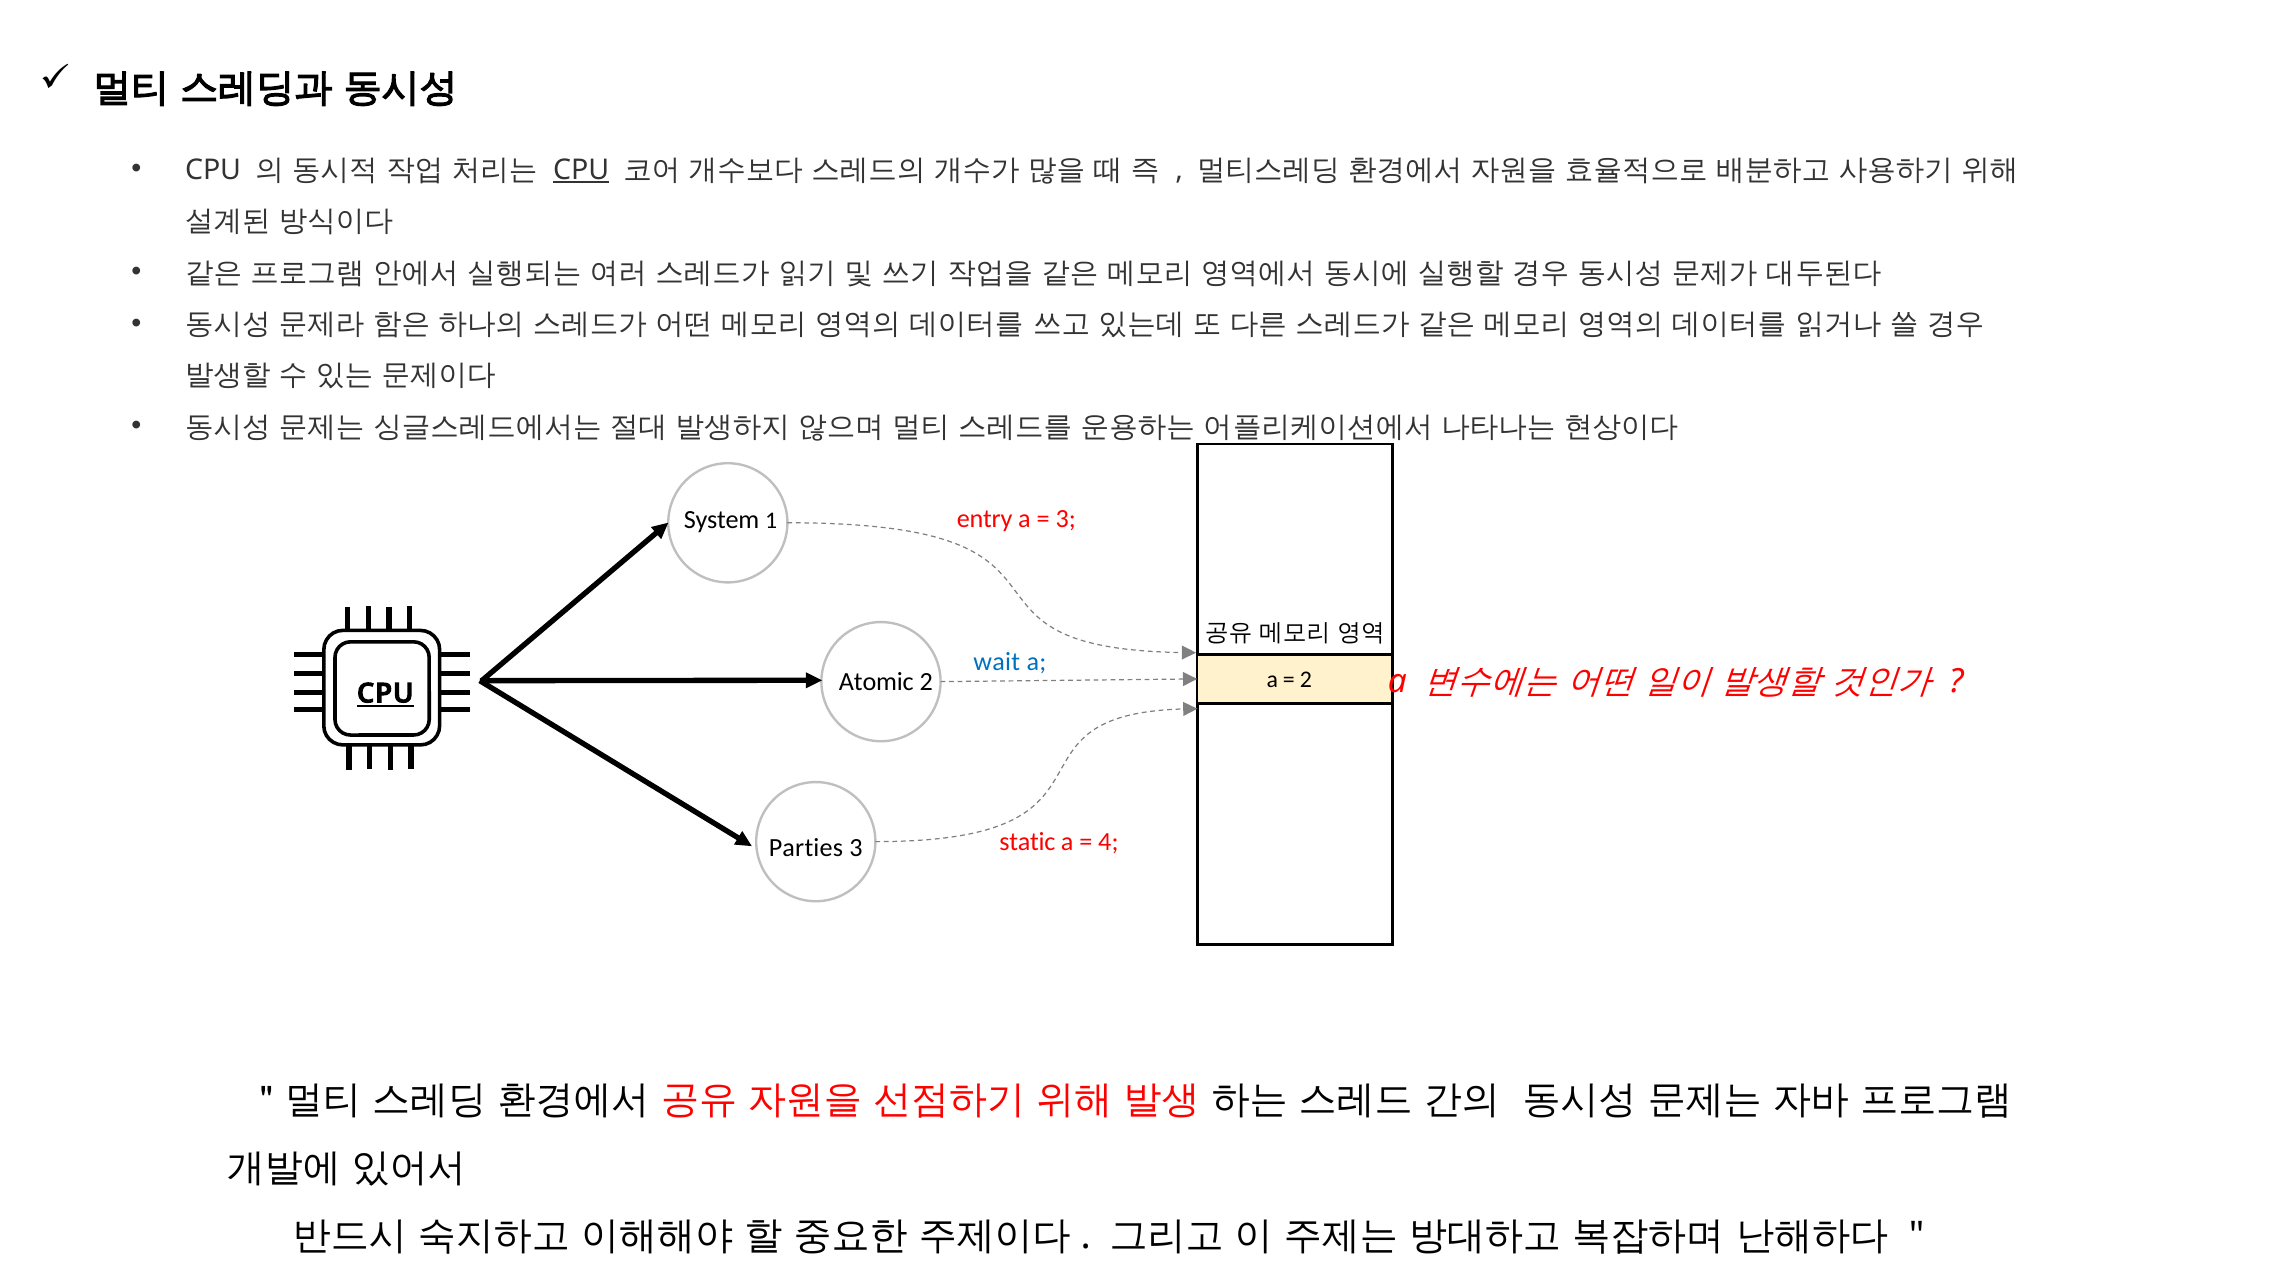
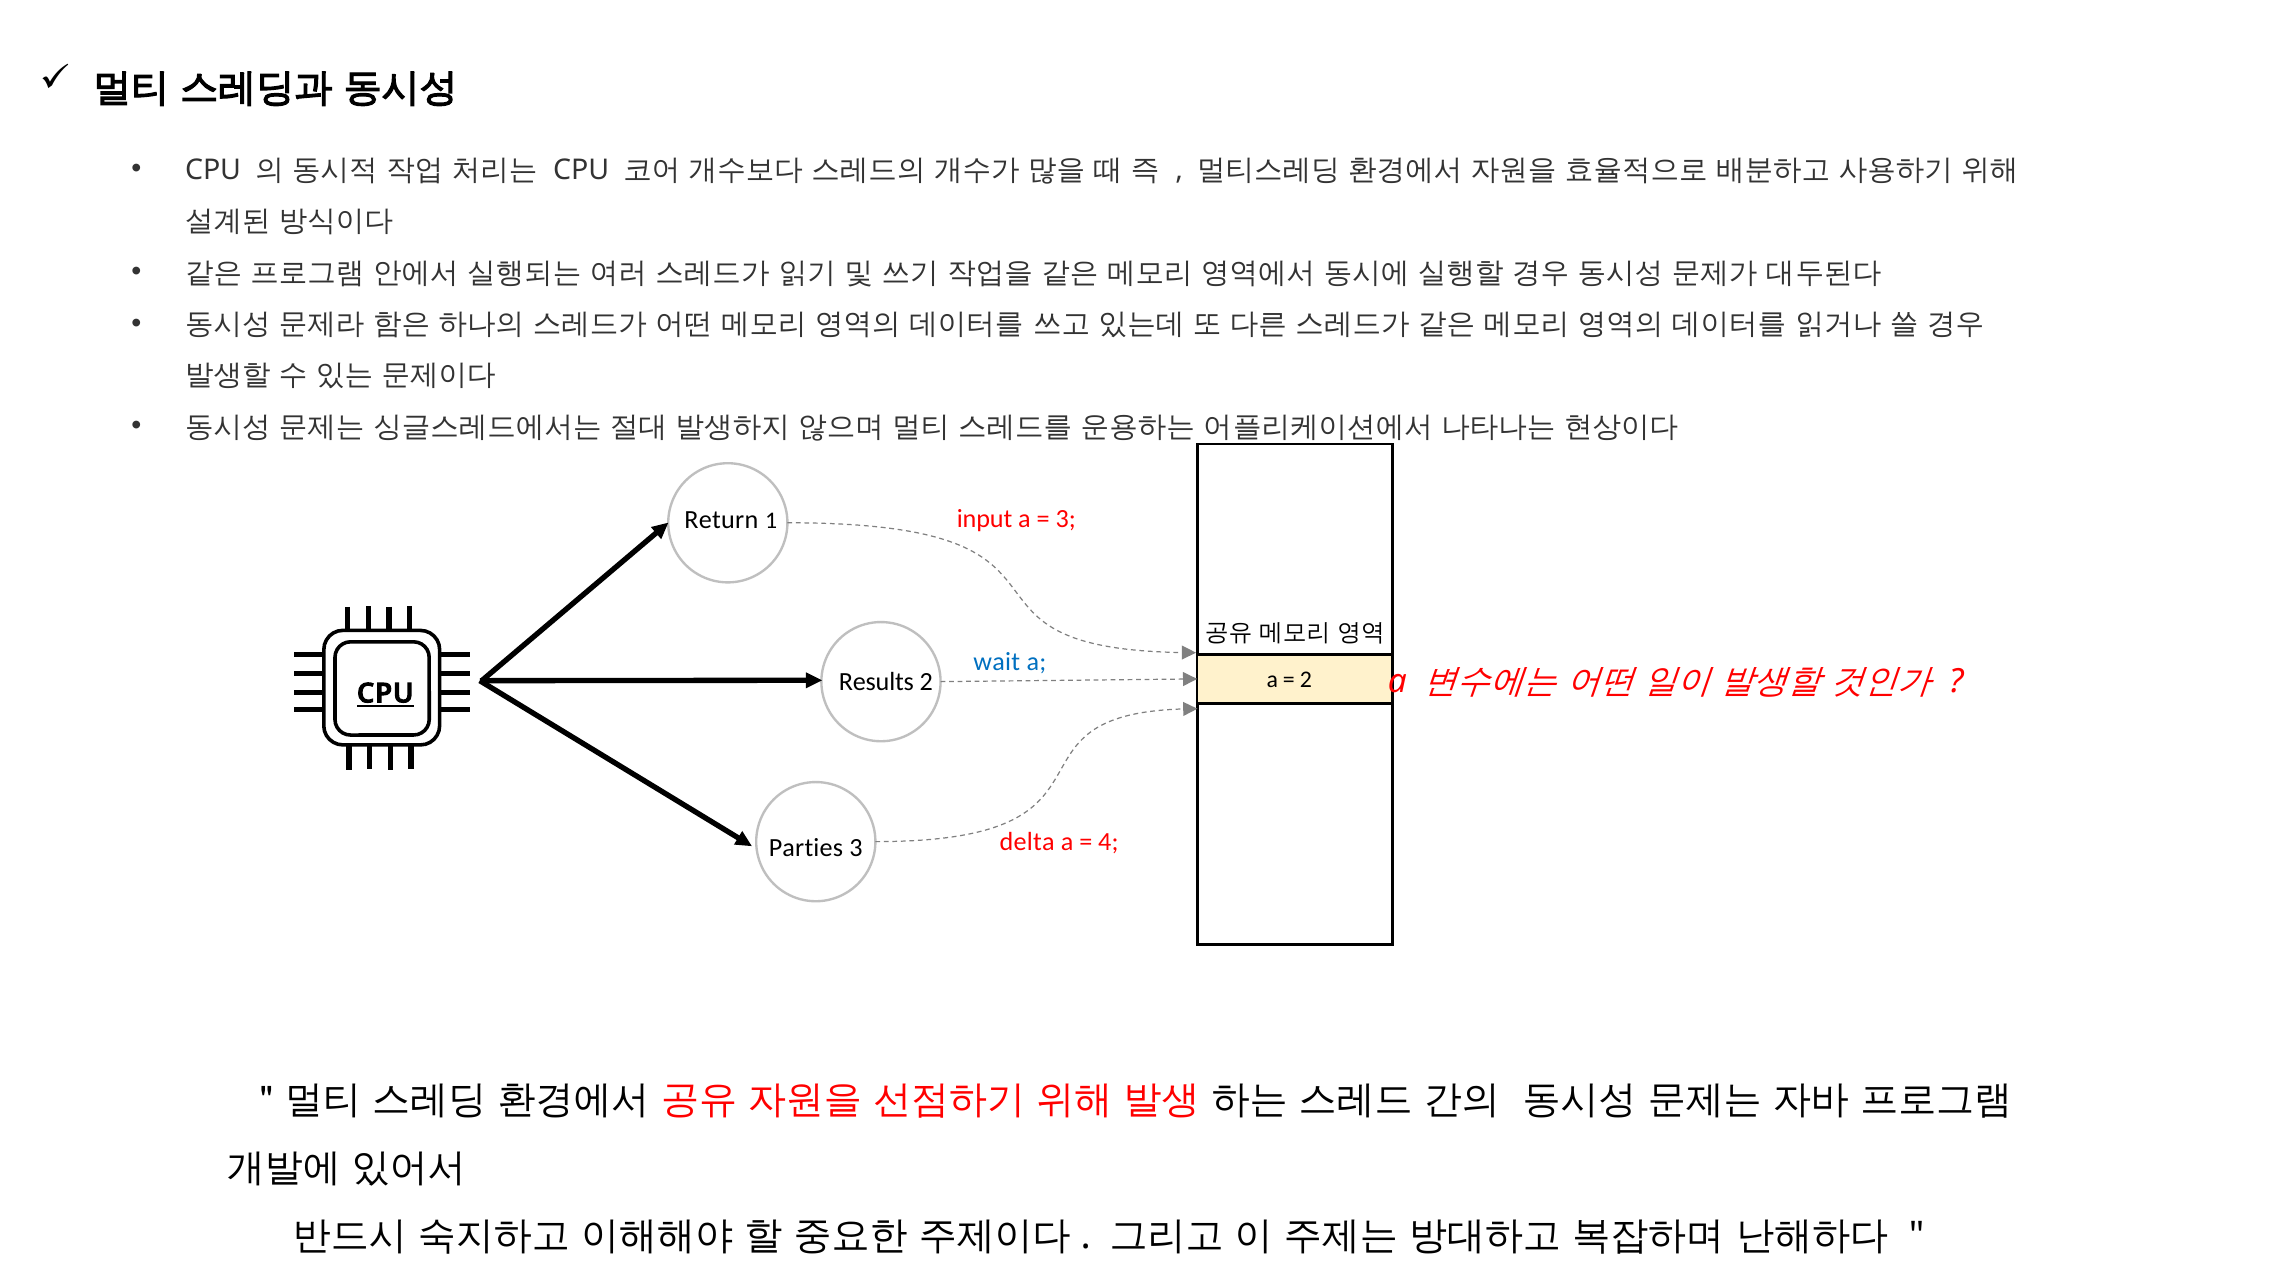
CPU underline: present -> none (581, 170)
entry: entry -> input (985, 519)
System: System -> Return (721, 520)
Atomic: Atomic -> Results (876, 682)
static: static -> delta (1027, 842)
